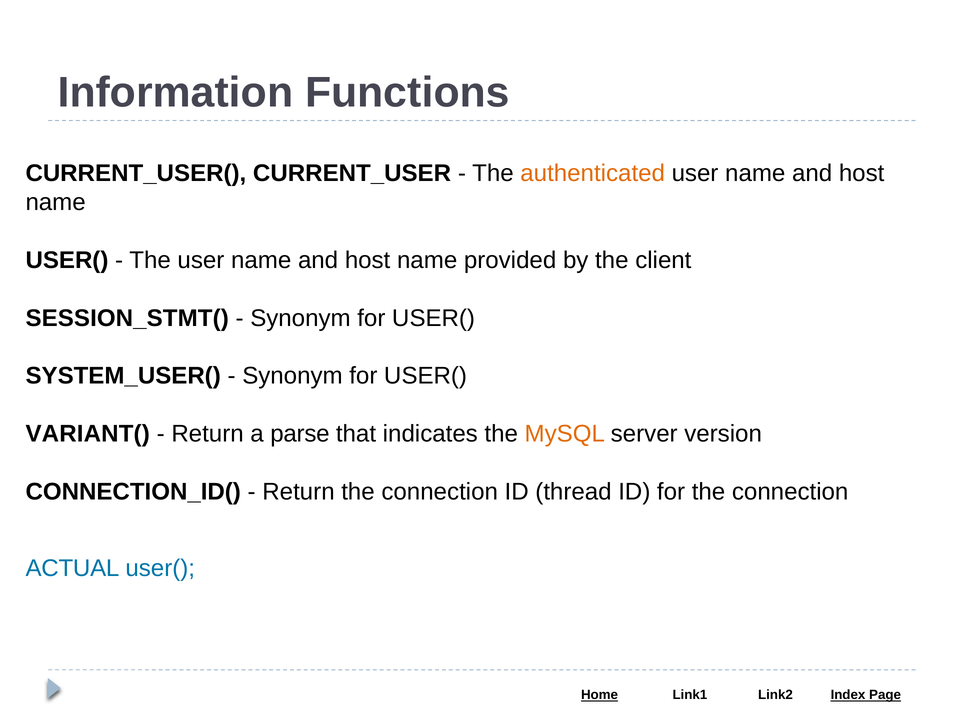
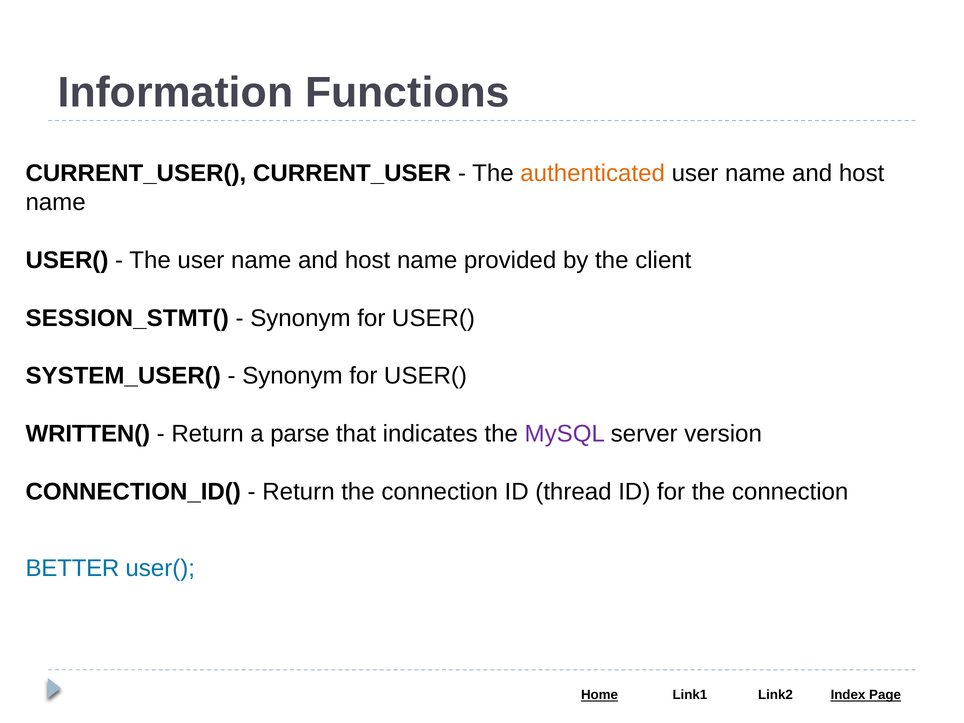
VARIANT(: VARIANT( -> WRITTEN( (88, 434)
MySQL colour: orange -> purple (565, 434)
ACTUAL: ACTUAL -> BETTER (72, 568)
